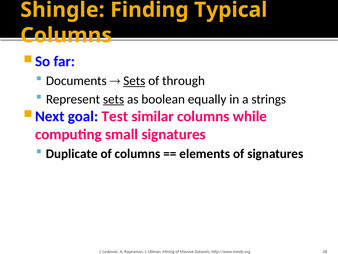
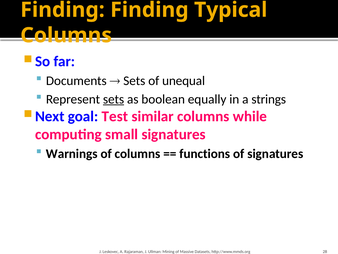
Shingle: Shingle -> Finding (62, 10)
Sets underline: present -> none (134, 81)
through: through -> unequal (184, 81)
Duplicate: Duplicate -> Warnings (72, 154)
elements: elements -> functions (205, 154)
